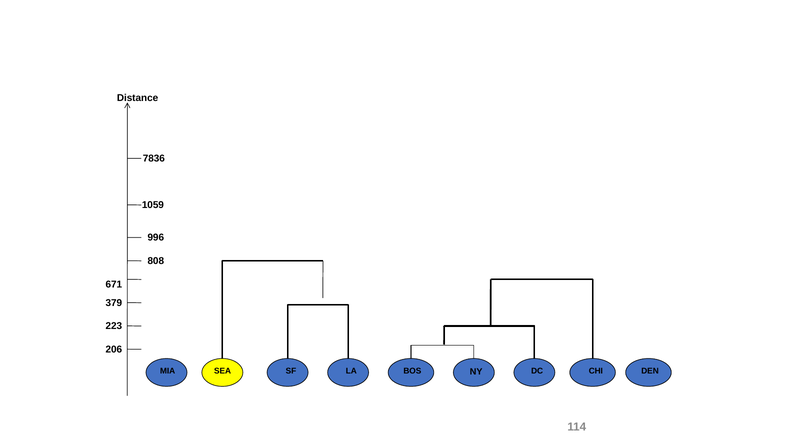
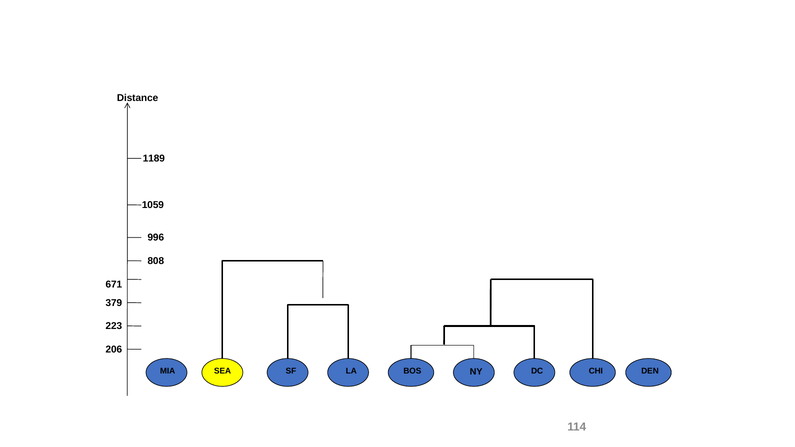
7836: 7836 -> 1189 (154, 159)
